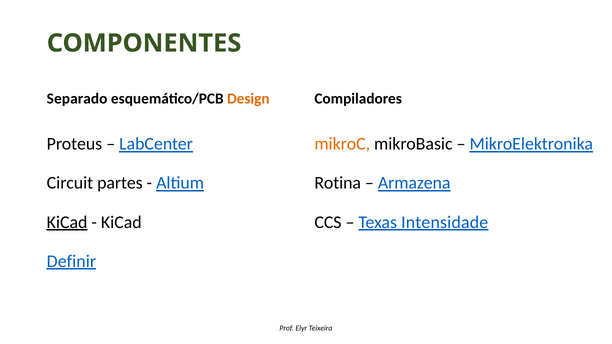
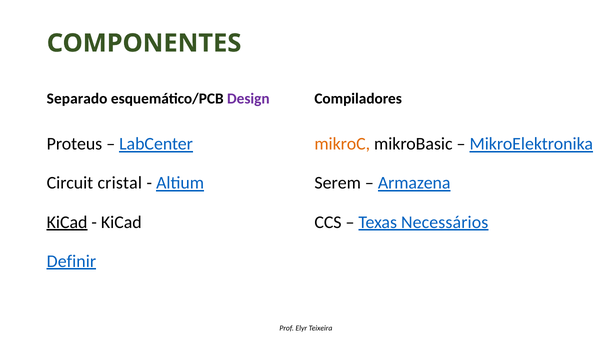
Design colour: orange -> purple (248, 99)
partes: partes -> cristal (120, 183)
Rotina: Rotina -> Serem (338, 183)
Intensidade: Intensidade -> Necessários (445, 222)
